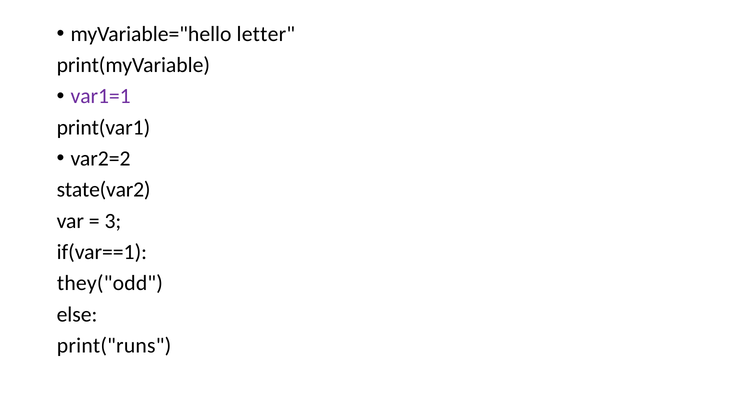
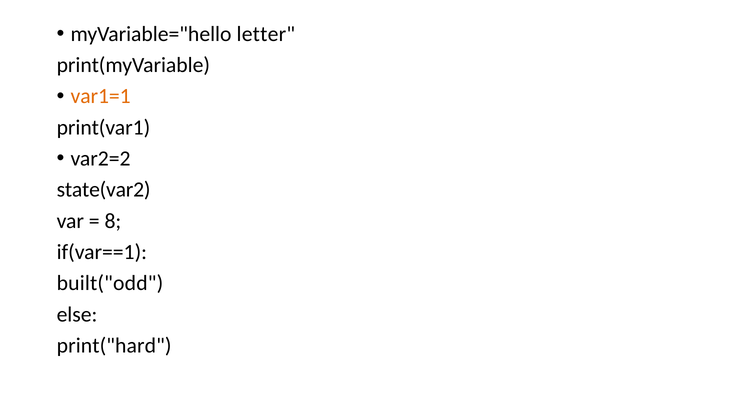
var1=1 colour: purple -> orange (101, 96)
3: 3 -> 8 (113, 221)
they("odd: they("odd -> built("odd (110, 283)
print("runs: print("runs -> print("hard (114, 345)
